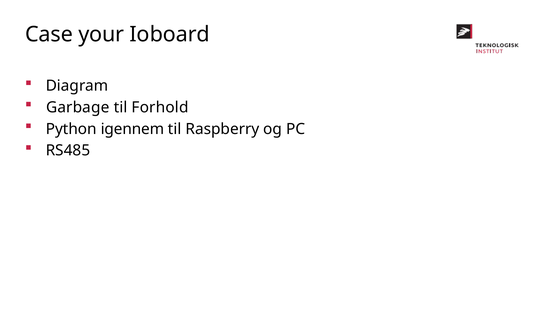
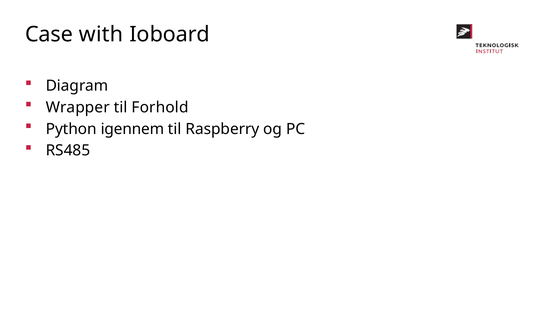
your: your -> with (101, 35)
Garbage: Garbage -> Wrapper (78, 107)
